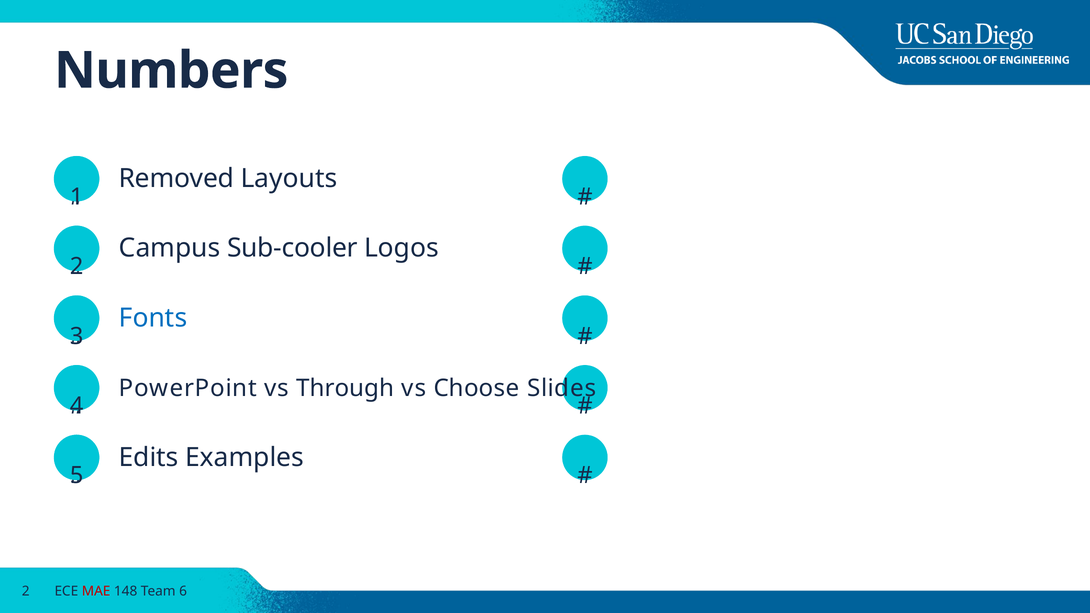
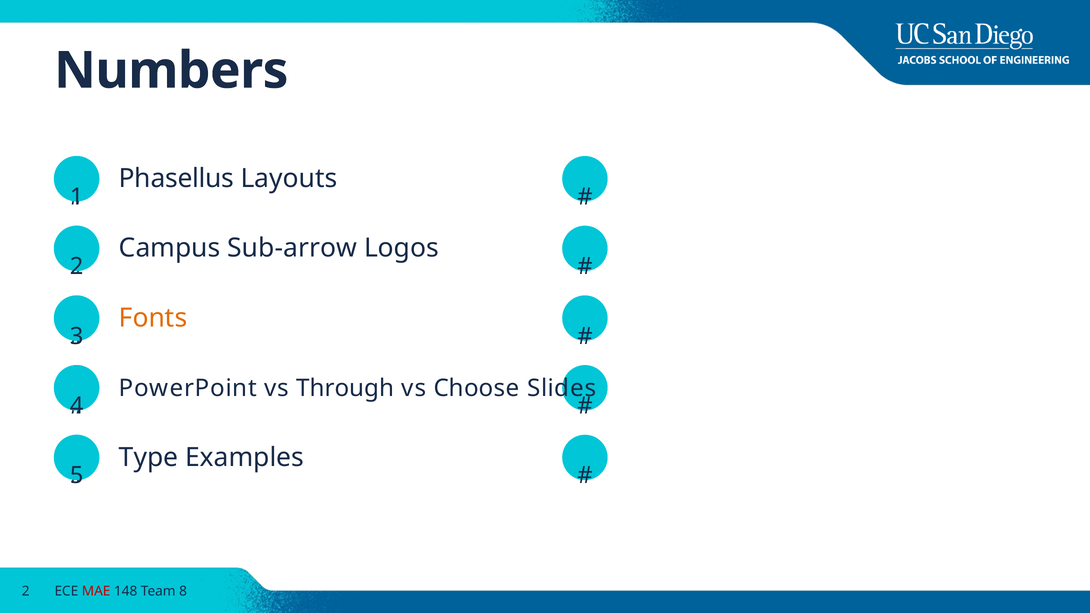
Removed: Removed -> Phasellus (176, 179)
Sub-cooler: Sub-cooler -> Sub-arrow (292, 248)
Fonts colour: blue -> orange (153, 318)
Edits: Edits -> Type (149, 457)
6: 6 -> 8 (183, 592)
